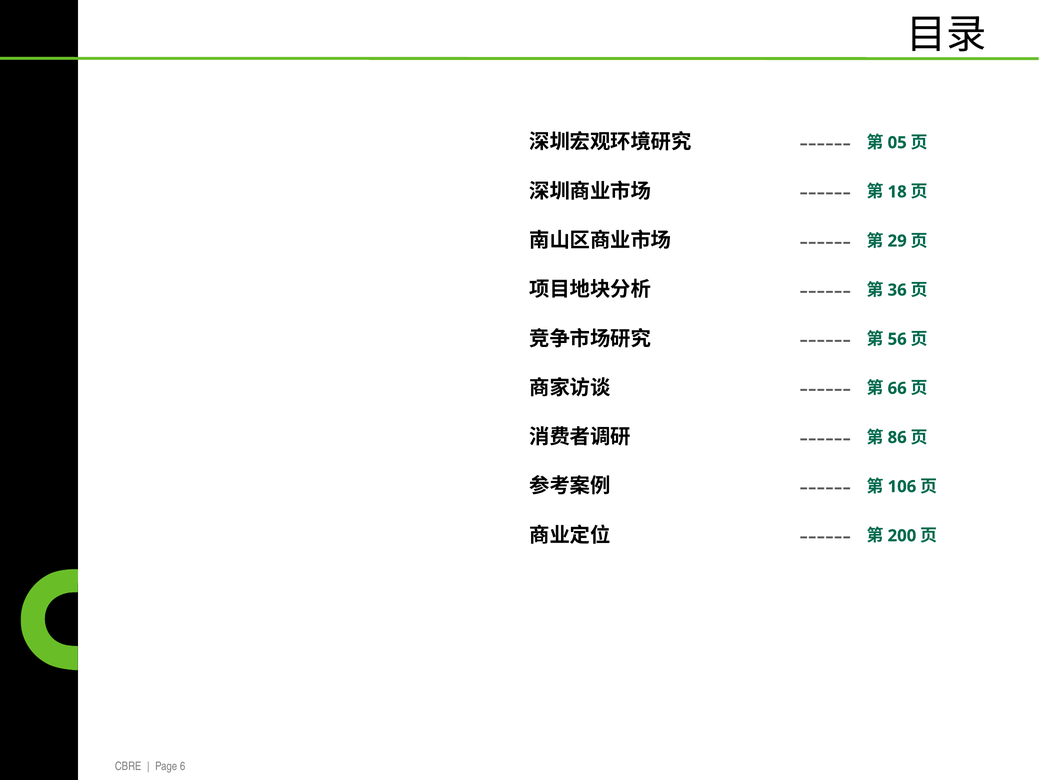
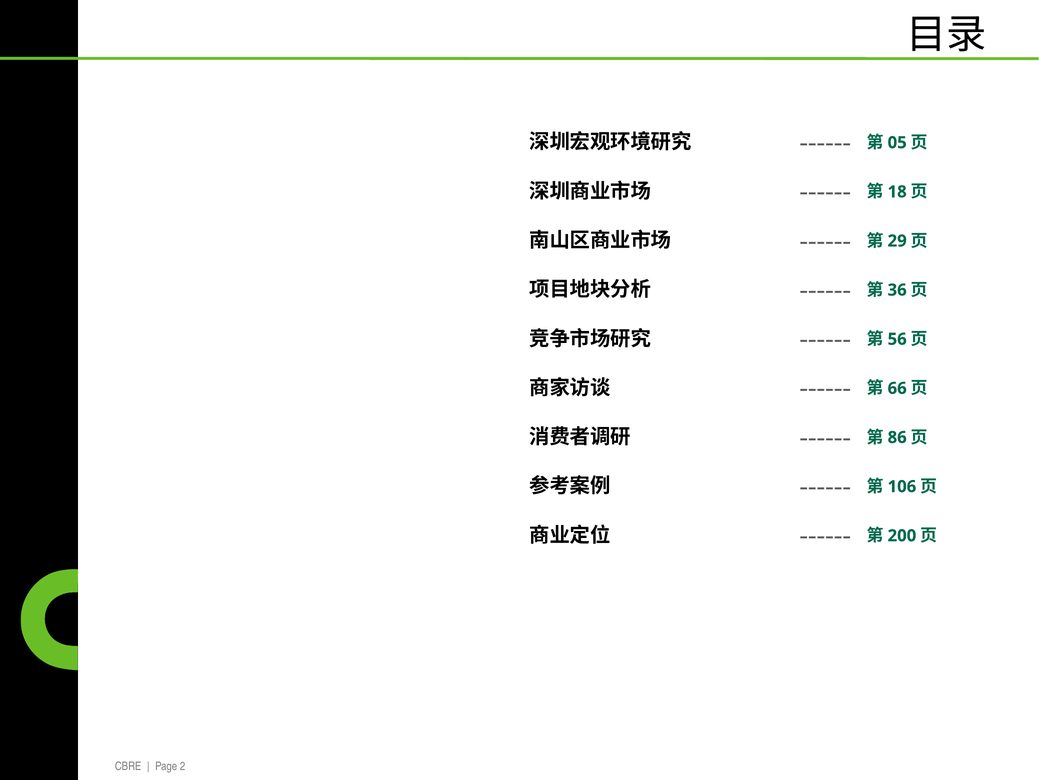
6: 6 -> 2 (183, 766)
